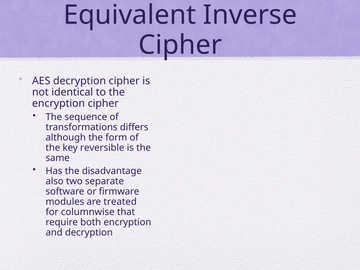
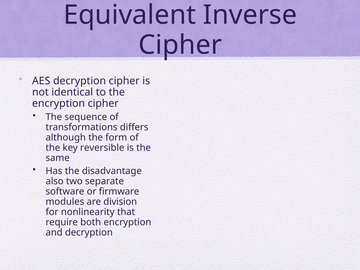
treated: treated -> division (120, 202)
columnwise: columnwise -> nonlinearity (88, 212)
